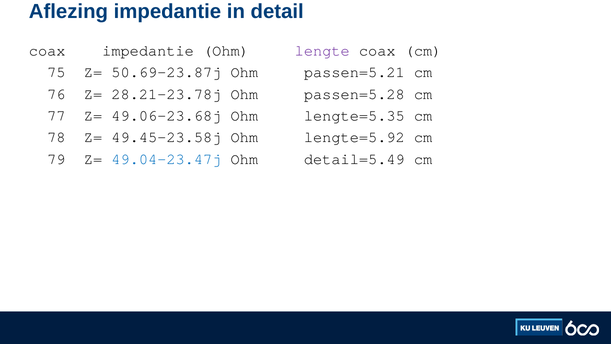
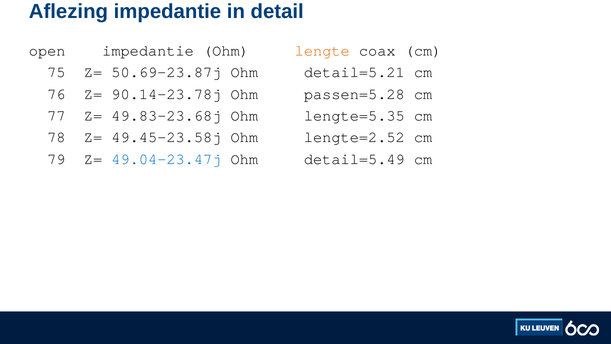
coax: coax -> open (47, 51)
lengte colour: purple -> orange (322, 51)
passen=5.21: passen=5.21 -> detail=5.21 (354, 72)
28.21-23.78j: 28.21-23.78j -> 90.14-23.78j (166, 94)
49.06-23.68j: 49.06-23.68j -> 49.83-23.68j (166, 116)
lengte=5.92: lengte=5.92 -> lengte=2.52 (354, 137)
